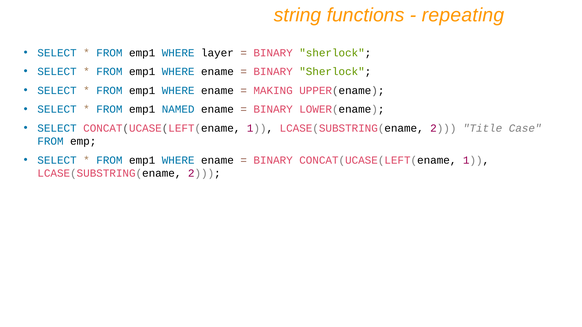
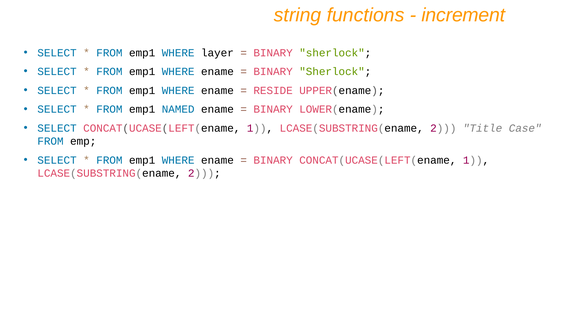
repeating: repeating -> increment (463, 15)
MAKING: MAKING -> RESIDE (273, 91)
